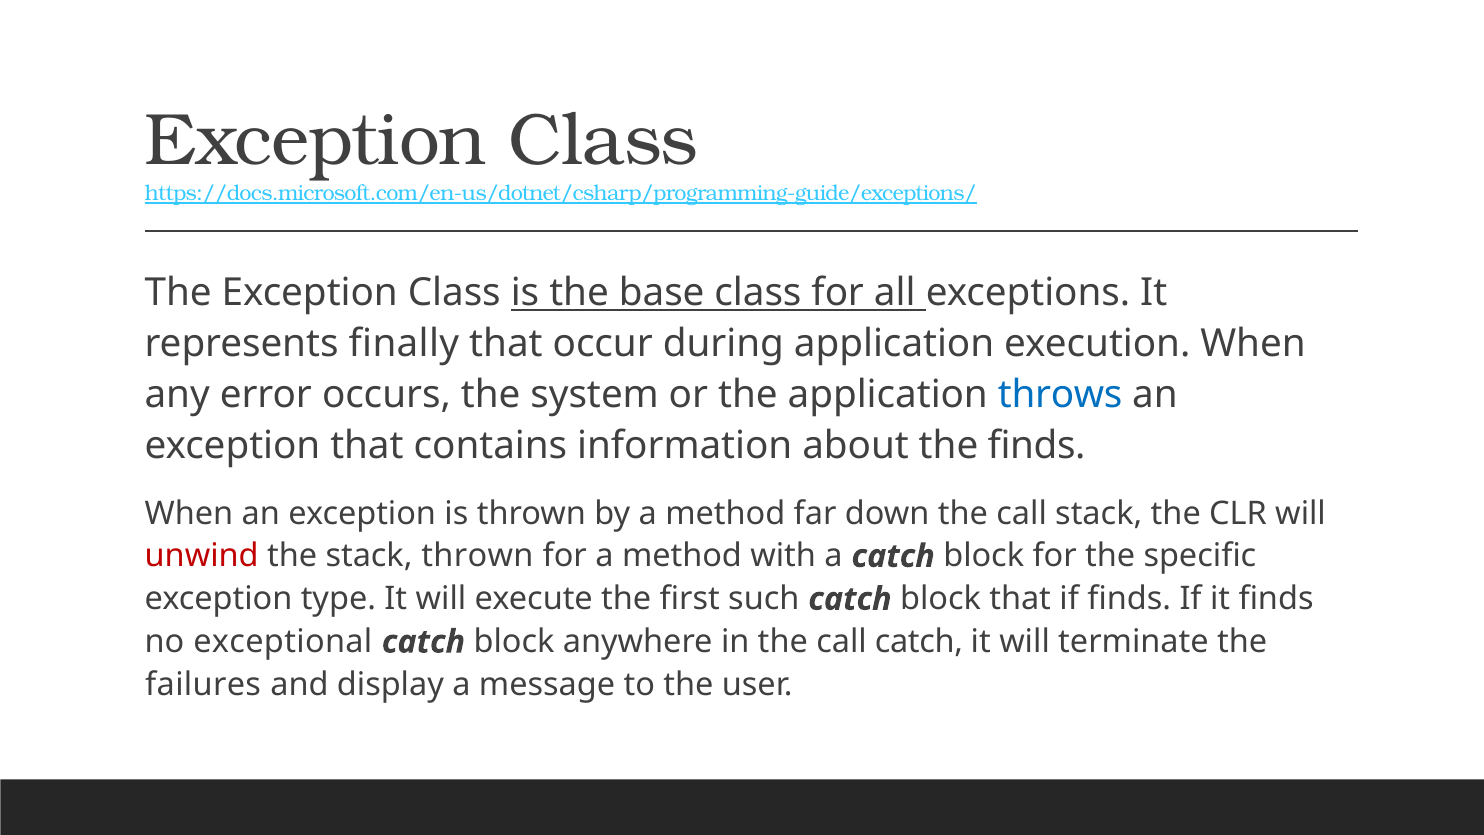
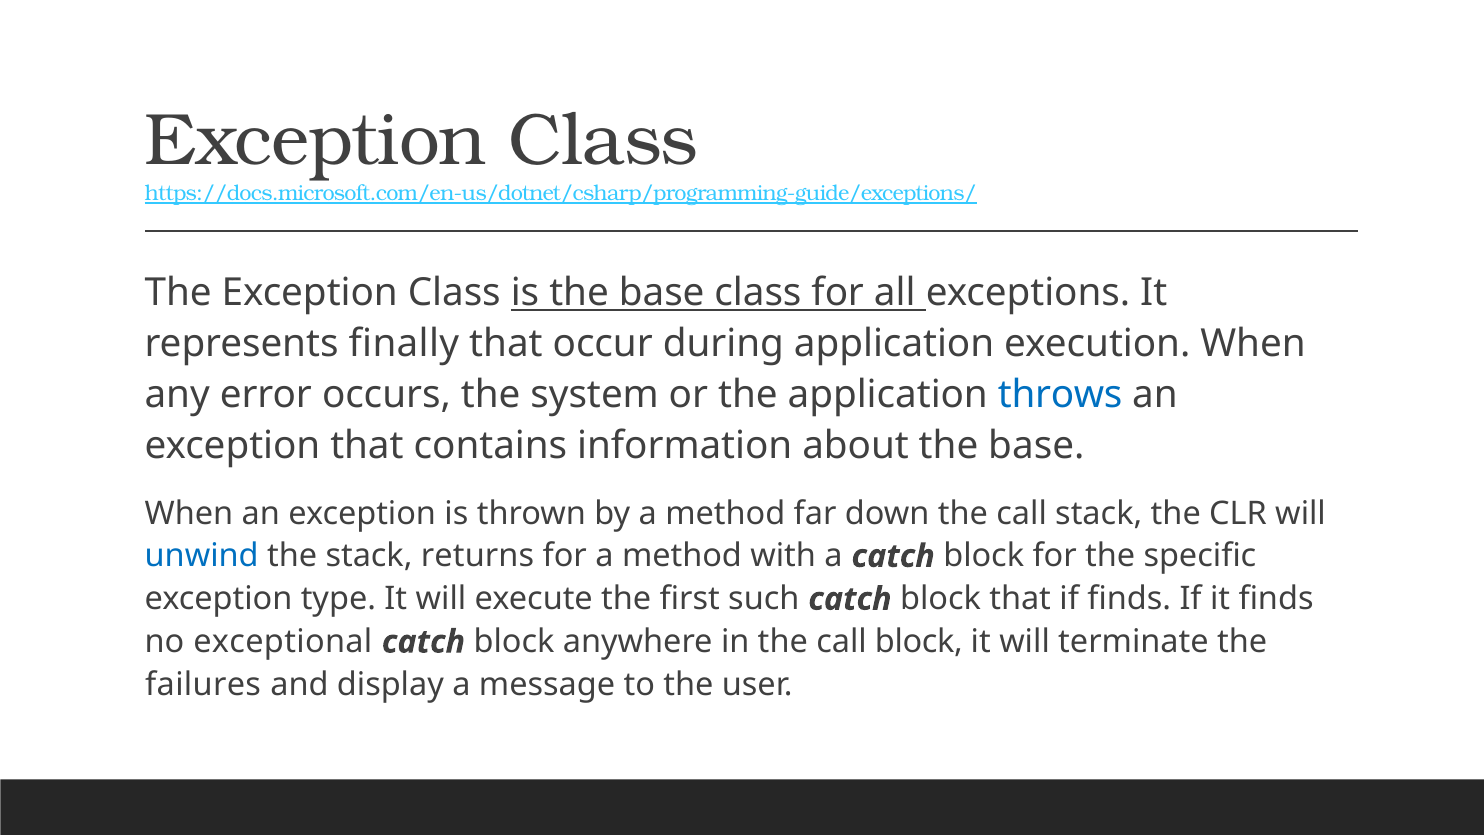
about the finds: finds -> base (1036, 446)
unwind colour: red -> blue (202, 556)
stack thrown: thrown -> returns (478, 556)
call catch: catch -> block (919, 642)
